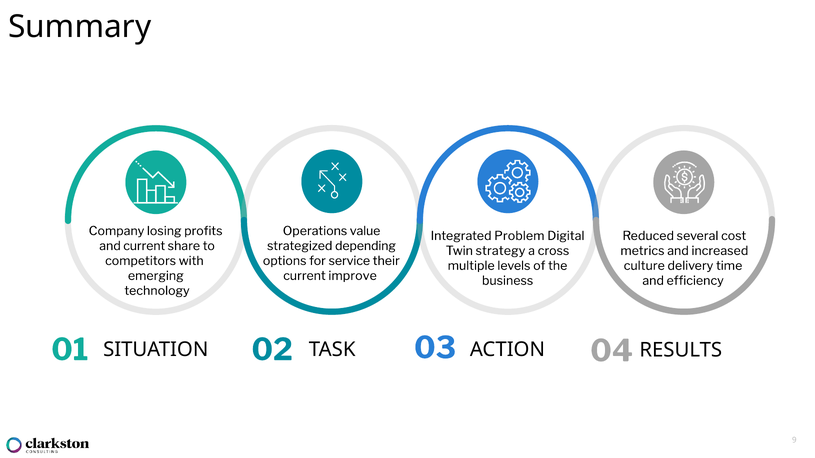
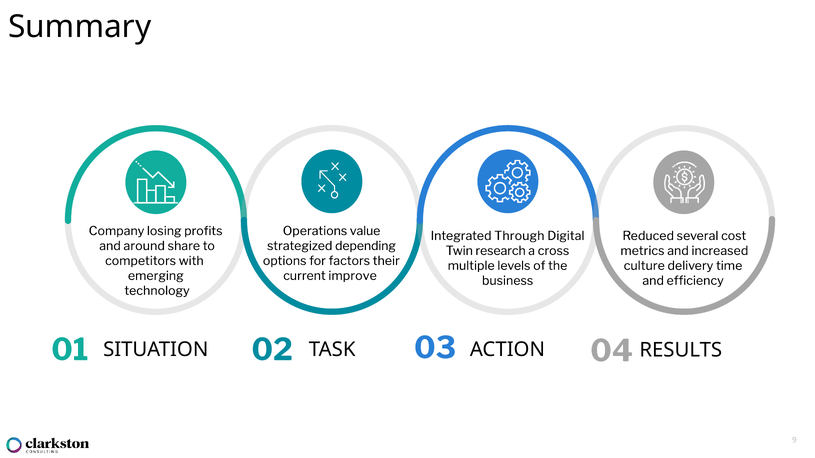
Problem: Problem -> Through (519, 236)
and current: current -> around (144, 246)
strategy: strategy -> research (501, 251)
service: service -> factors (349, 261)
